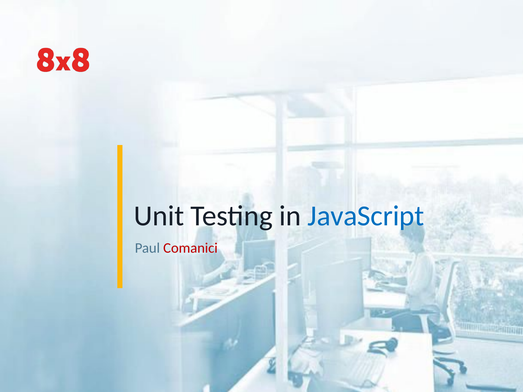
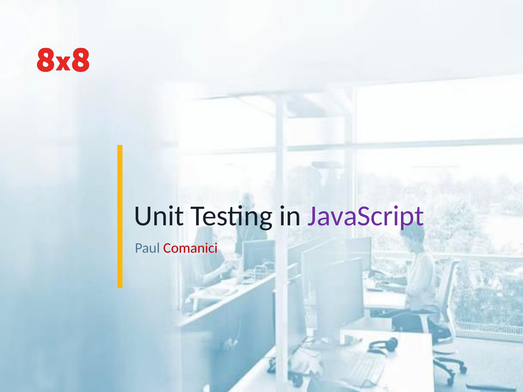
JavaScript colour: blue -> purple (366, 216)
